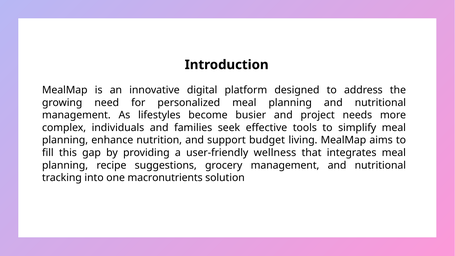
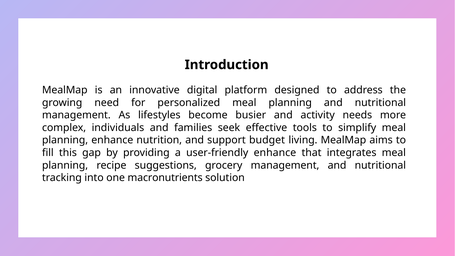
project: project -> activity (318, 115)
user-friendly wellness: wellness -> enhance (275, 153)
